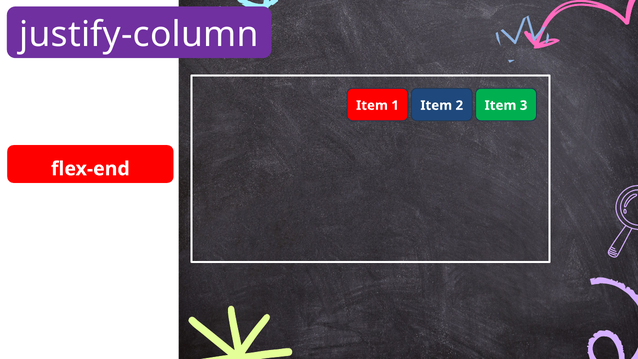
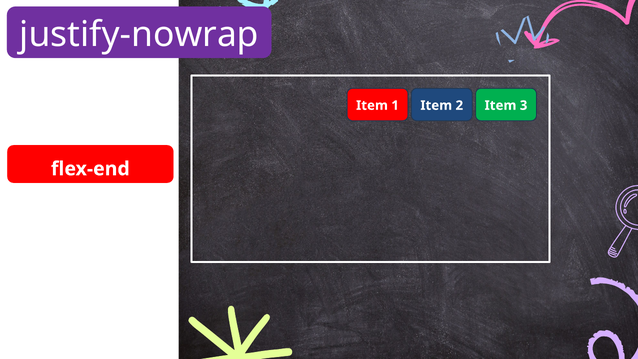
justify-column: justify-column -> justify-nowrap (139, 35)
